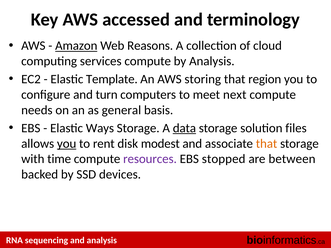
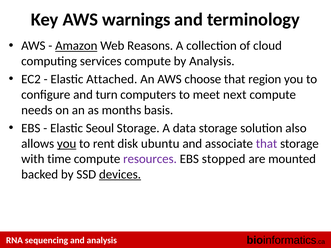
accessed: accessed -> warnings (136, 20)
Template: Template -> Attached (112, 79)
storing: storing -> choose (203, 79)
general: general -> months (121, 110)
Ways: Ways -> Seoul (100, 128)
data underline: present -> none (184, 128)
files: files -> also (296, 128)
modest: modest -> ubuntu (160, 144)
that colour: orange -> purple (267, 144)
between: between -> mounted (292, 159)
devices underline: none -> present (120, 175)
